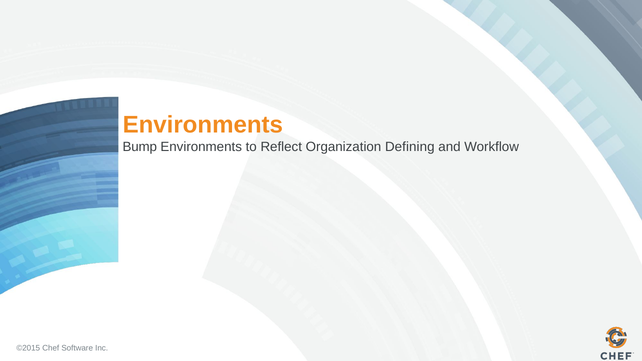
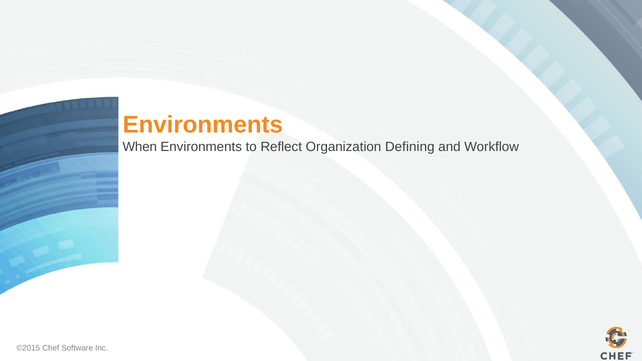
Bump: Bump -> When (140, 147)
